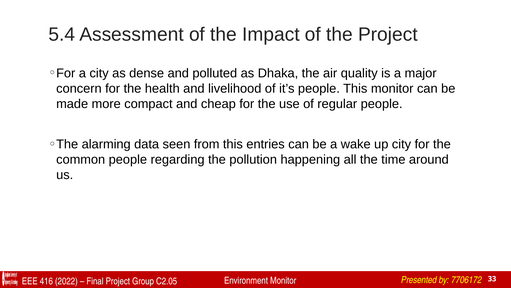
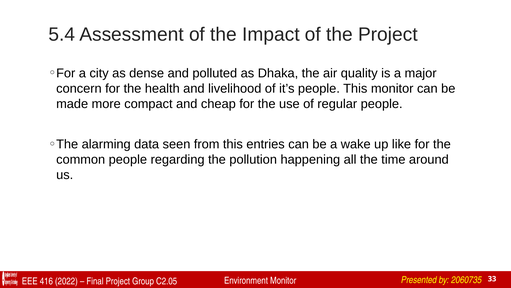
up city: city -> like (402, 144)
7706172: 7706172 -> 2060735 (466, 280)
